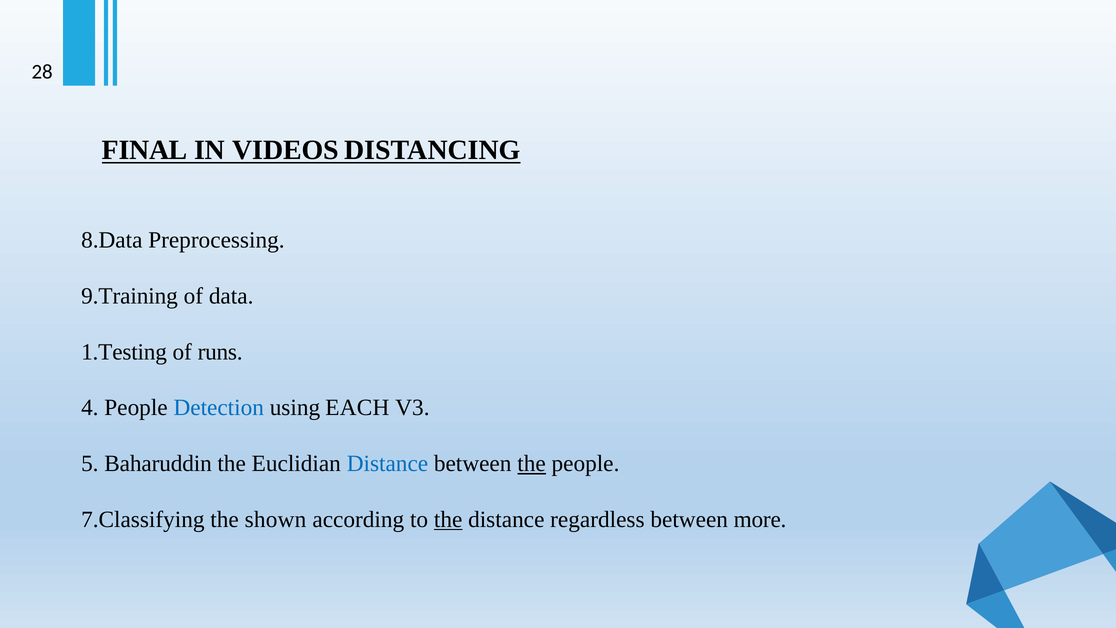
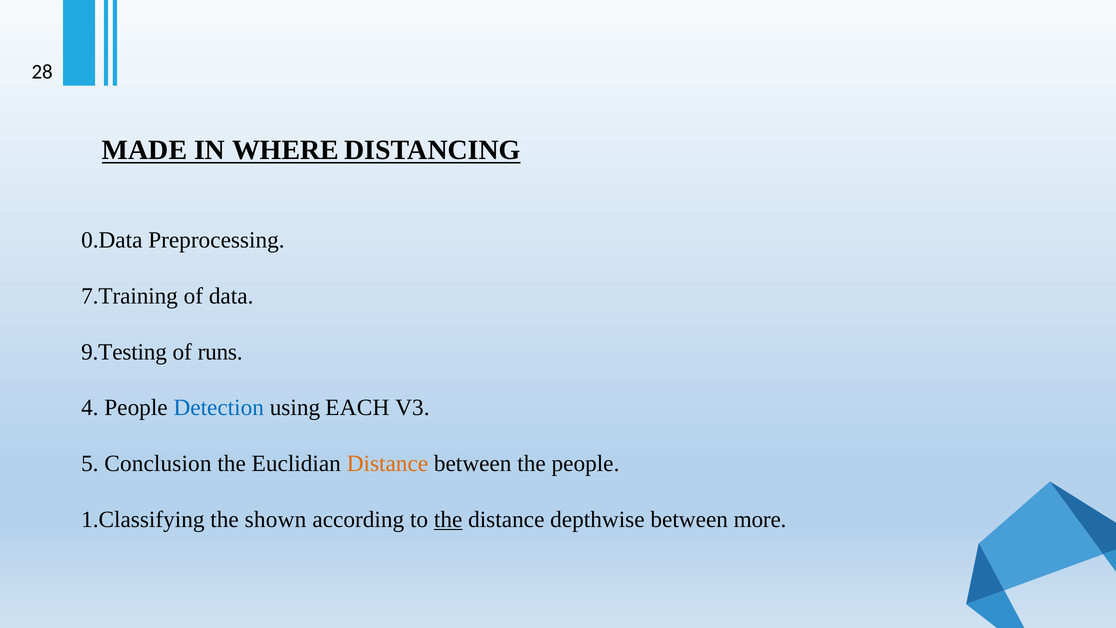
FINAL: FINAL -> MADE (145, 150)
VIDEOS: VIDEOS -> WHERE (285, 150)
8.Data: 8.Data -> 0.Data (112, 240)
9.Training: 9.Training -> 7.Training (129, 296)
1.Testing: 1.Testing -> 9.Testing (124, 352)
Baharuddin: Baharuddin -> Conclusion (158, 463)
Distance colour: blue -> orange (387, 463)
the underline: present -> none (532, 463)
7.Classifying: 7.Classifying -> 1.Classifying (143, 519)
regardless: regardless -> depthwise (597, 519)
